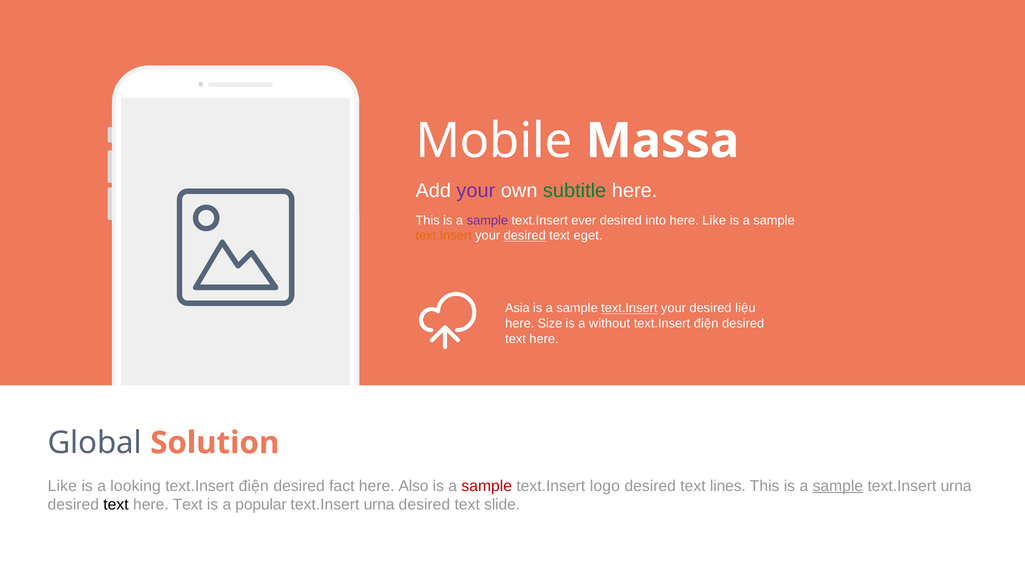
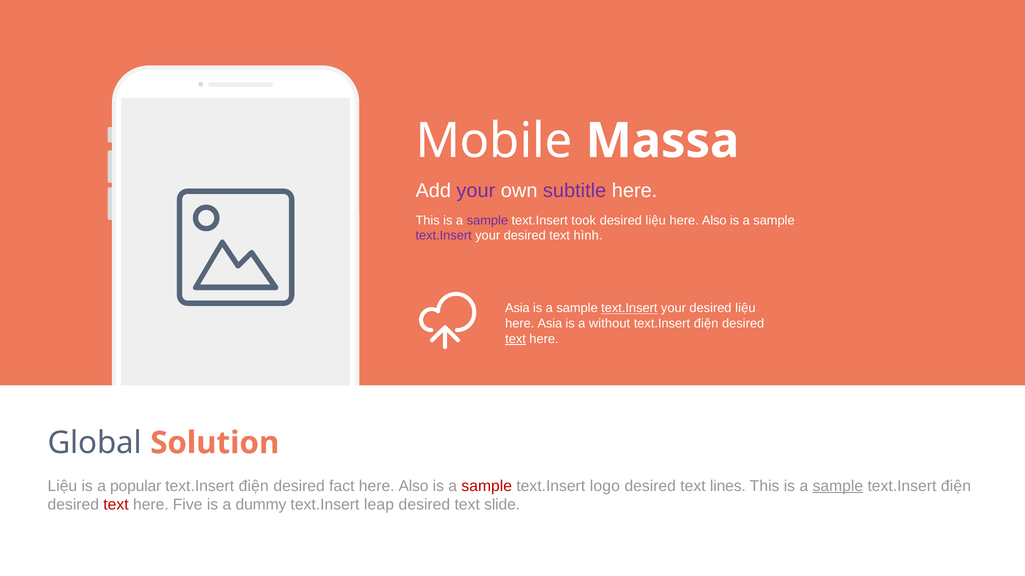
subtitle colour: green -> purple (575, 191)
ever: ever -> took (584, 221)
into: into -> liệu (656, 221)
Like: Like -> Also (714, 221)
text.Insert colour: orange -> purple (444, 236)
desired underline: present -> none (525, 236)
eget: eget -> hình (588, 236)
Size: Size -> Asia (550, 324)
text underline: none -> present (516, 339)
Like: Like -> Liệu (62, 486)
looking: looking -> popular (136, 486)
urna: urna -> điện (956, 486)
text colour: black -> red (116, 505)
here Text: Text -> Five (188, 505)
popular: popular -> dummy (261, 505)
urna: urna -> leap (379, 505)
